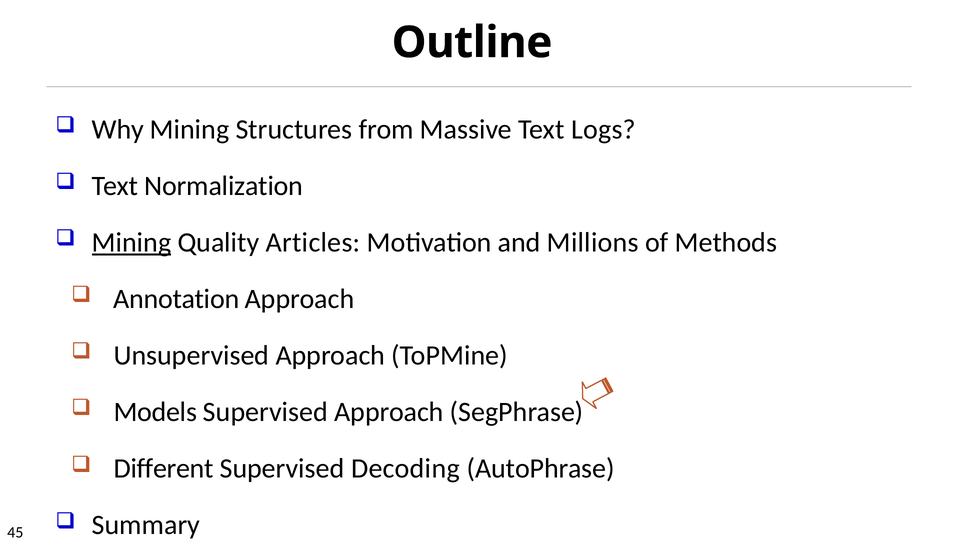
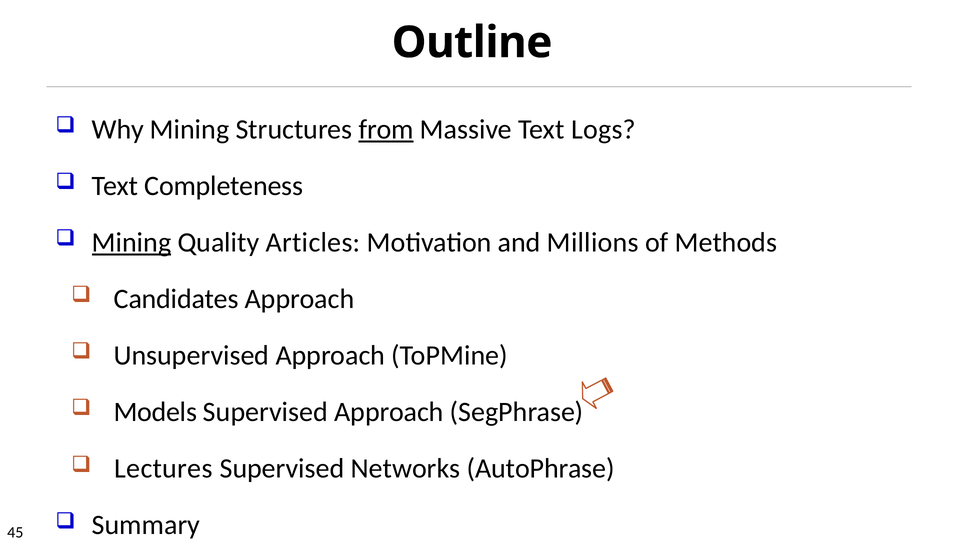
from underline: none -> present (386, 129)
Normalization: Normalization -> Completeness (224, 186)
Annotation: Annotation -> Candidates (176, 299)
Different: Different -> Lectures (163, 468)
Decoding: Decoding -> Networks (406, 468)
